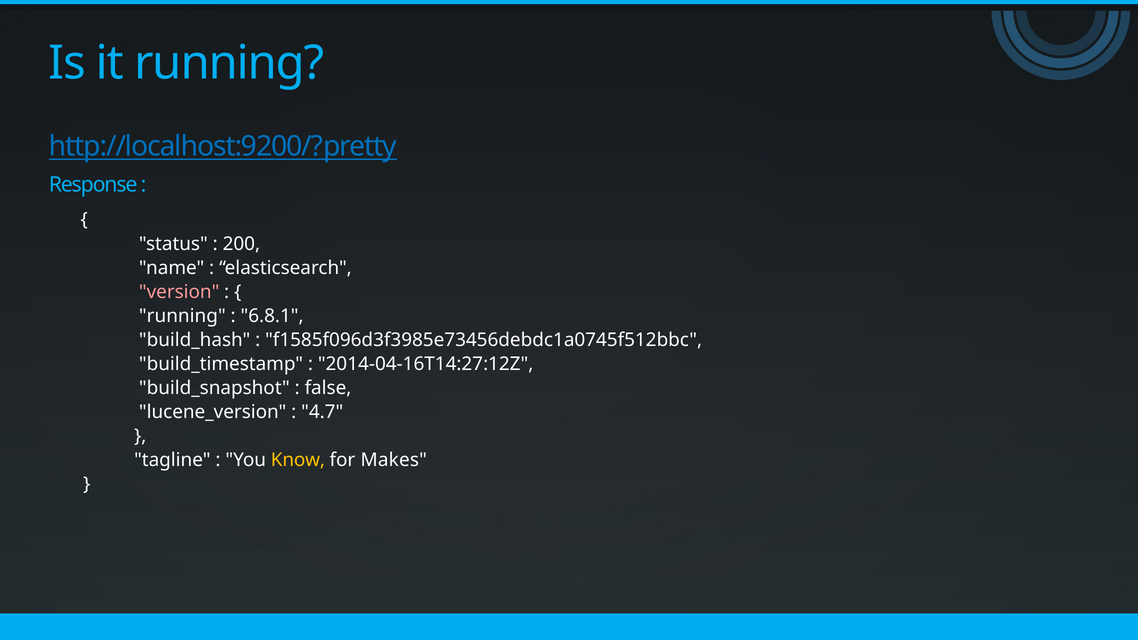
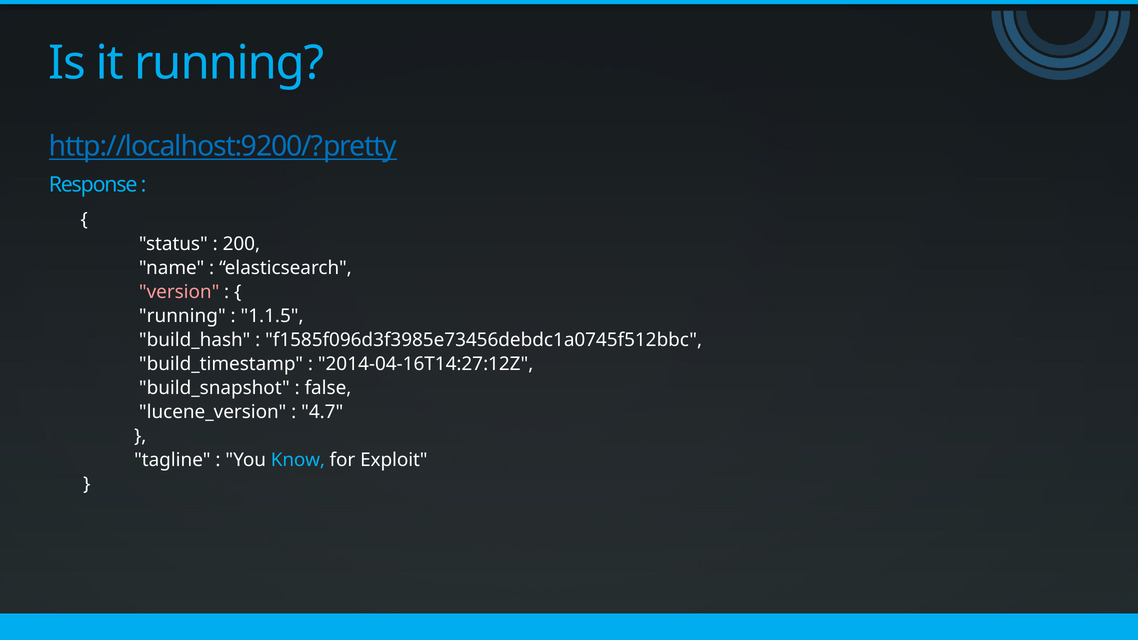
6.8.1: 6.8.1 -> 1.1.5 (272, 316)
Know colour: yellow -> light blue (298, 460)
Makes: Makes -> Exploit (394, 460)
